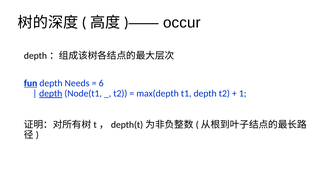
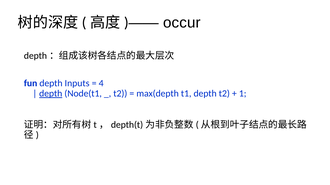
fun underline: present -> none (31, 83)
Needs: Needs -> Inputs (77, 83)
6: 6 -> 4 (101, 83)
